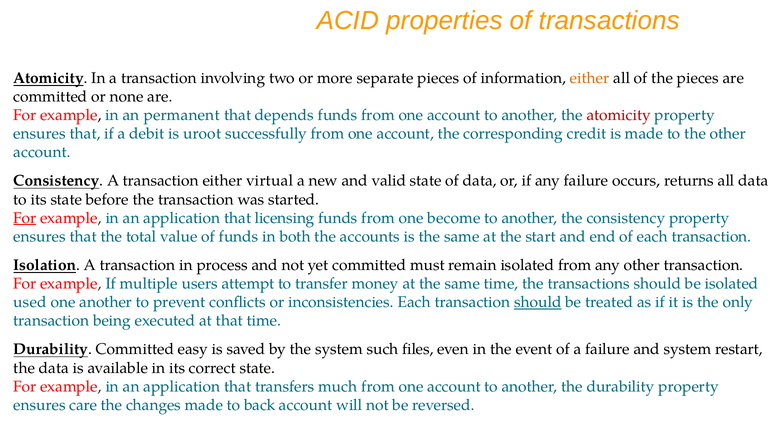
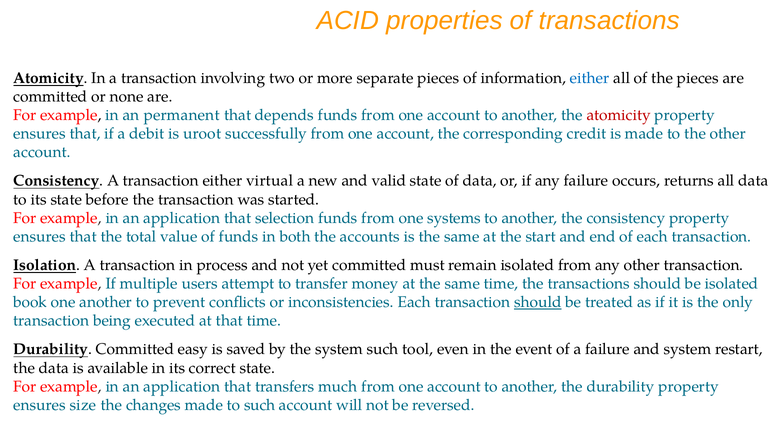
either colour: orange -> blue (590, 78)
For underline: present -> none (25, 218)
licensing: licensing -> selection (285, 218)
become: become -> systems (454, 218)
used: used -> book (30, 302)
files: files -> tool (418, 349)
care: care -> size (83, 405)
to back: back -> such (260, 405)
